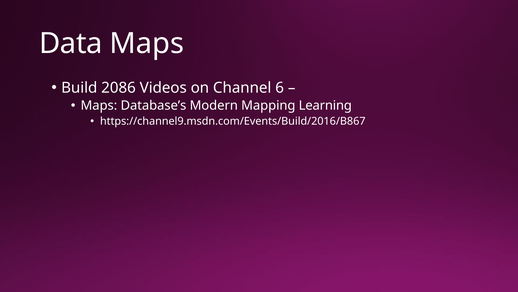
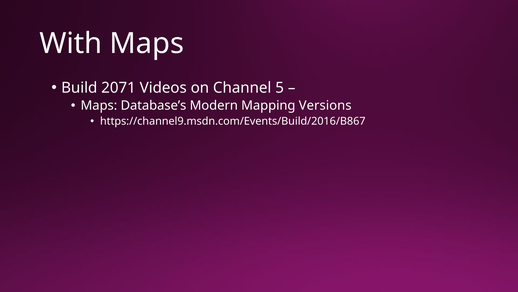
Data: Data -> With (71, 43)
2086: 2086 -> 2071 (119, 88)
6: 6 -> 5 (280, 88)
Learning: Learning -> Versions (325, 105)
